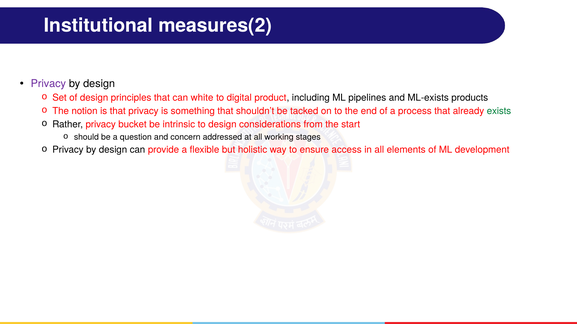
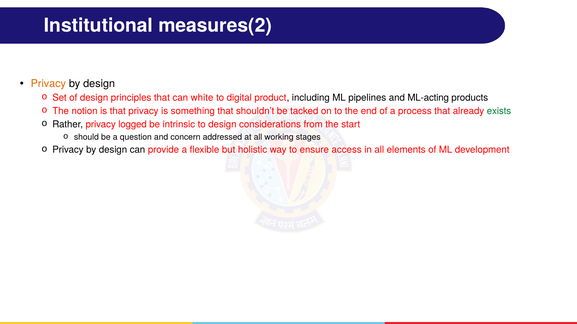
Privacy colour: purple -> orange (48, 84)
ML-exists: ML-exists -> ML-acting (428, 98)
bucket: bucket -> logged (133, 124)
